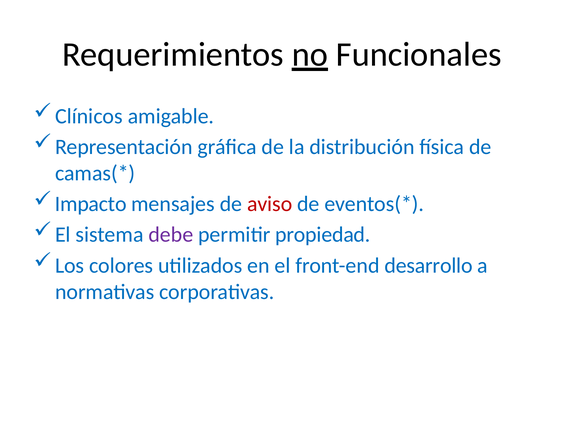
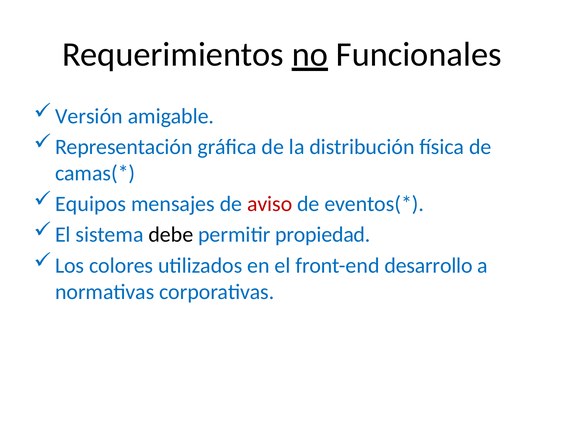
Clínicos: Clínicos -> Versión (89, 116)
Impacto: Impacto -> Equipos (91, 204)
debe colour: purple -> black (171, 235)
